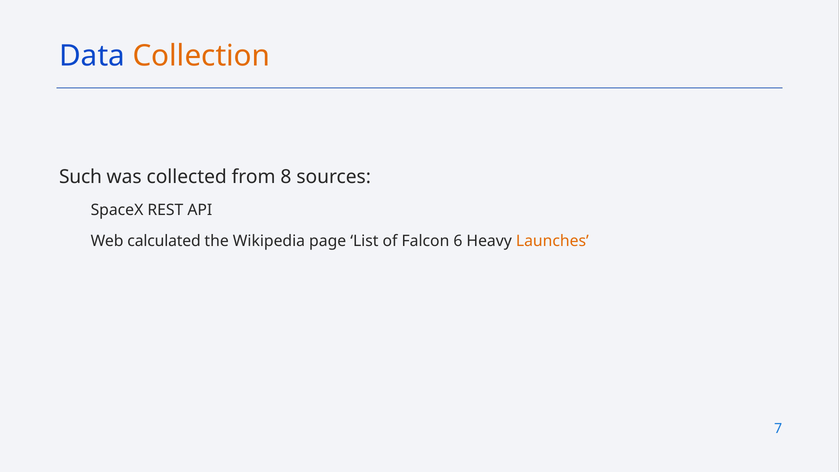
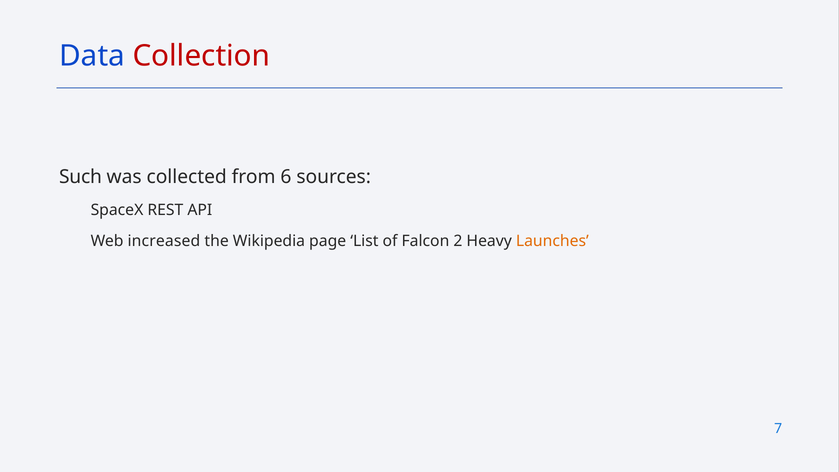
Collection colour: orange -> red (201, 56)
8: 8 -> 6 (286, 177)
calculated: calculated -> increased (164, 241)
6: 6 -> 2 (458, 241)
